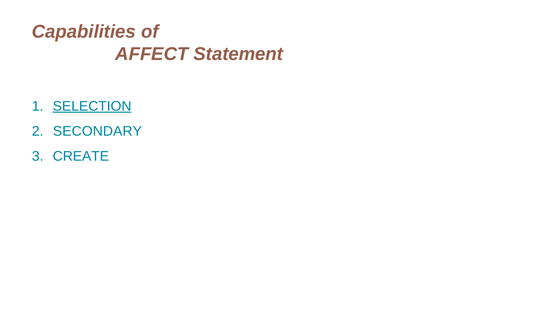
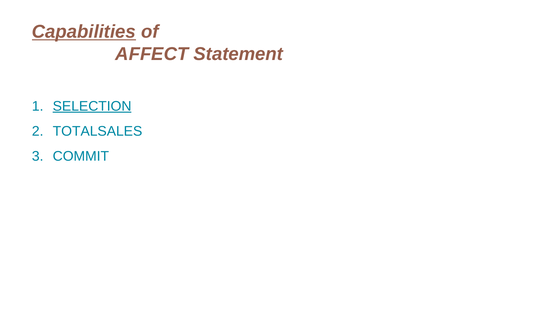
Capabilities underline: none -> present (84, 32)
SECONDARY: SECONDARY -> TOTALSALES (97, 131)
CREATE: CREATE -> COMMIT (81, 156)
